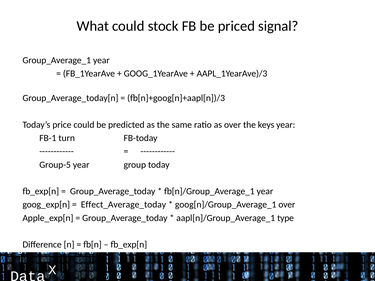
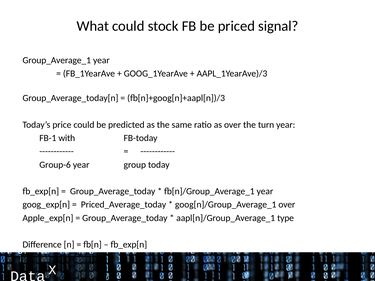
keys: keys -> turn (266, 125)
turn: turn -> with (67, 138)
Group-5: Group-5 -> Group-6 (55, 165)
Effect_Average_today: Effect_Average_today -> Priced_Average_today (124, 205)
